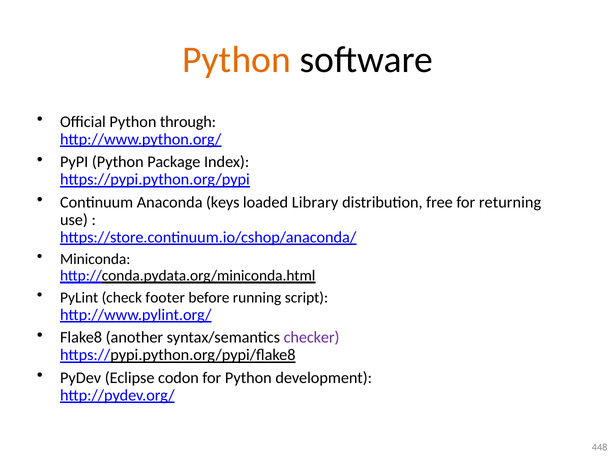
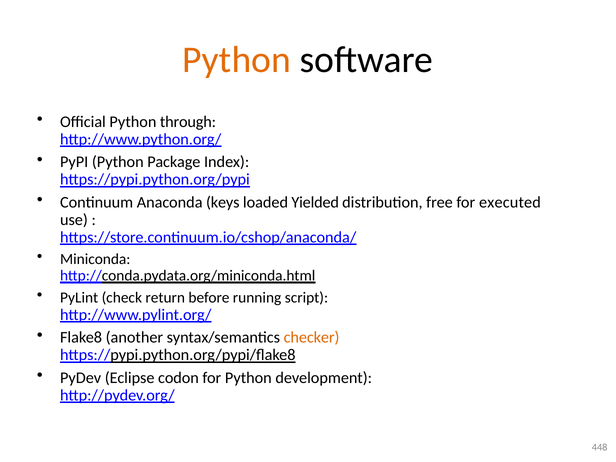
Library: Library -> Yielded (315, 202)
returning: returning -> executed (510, 202)
footer: footer -> return (165, 298)
checker colour: purple -> orange (312, 338)
